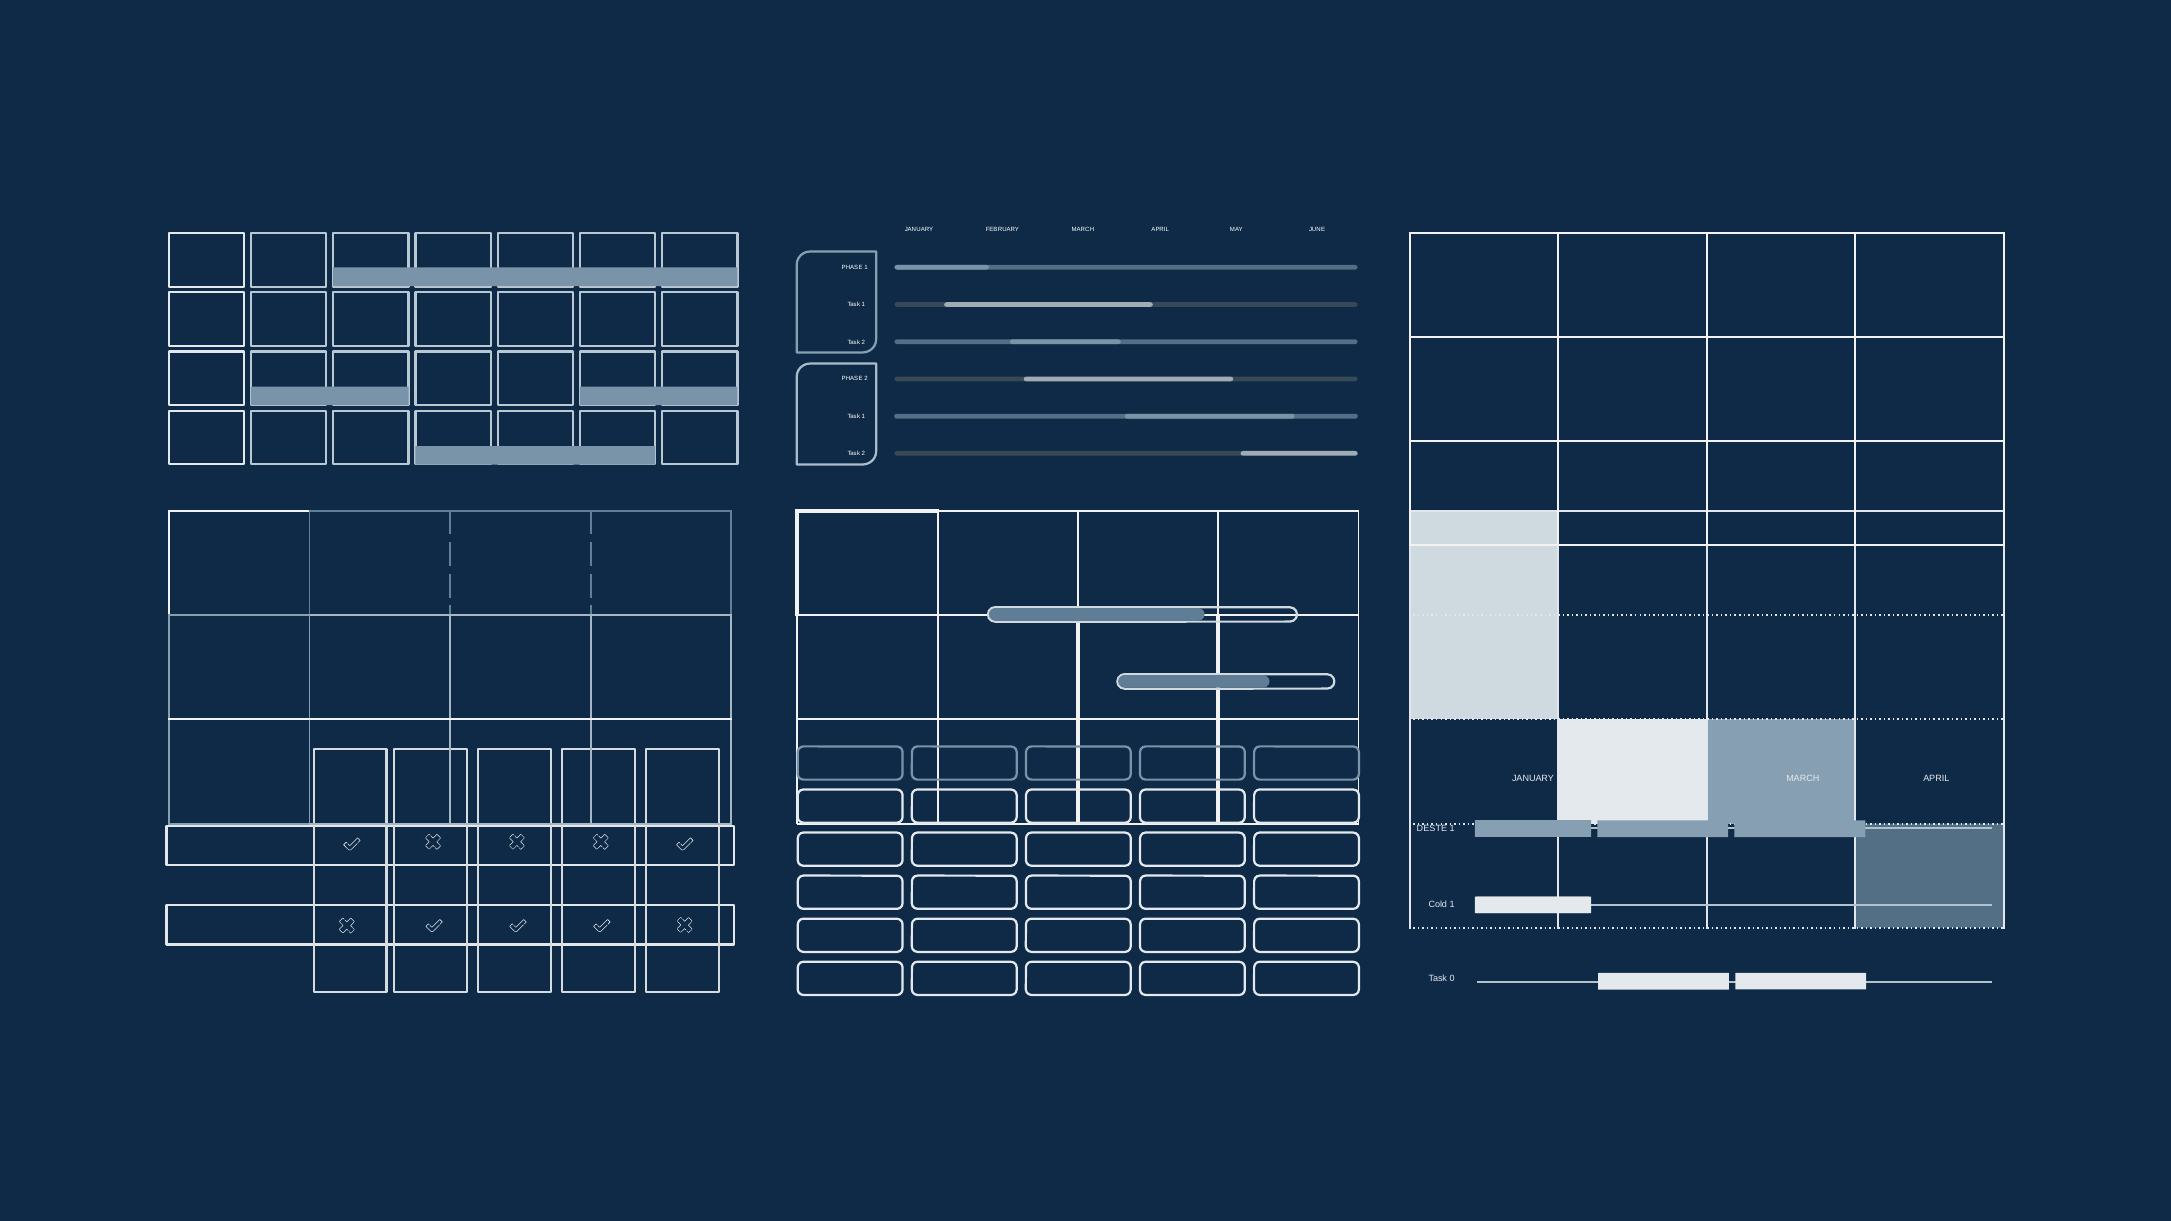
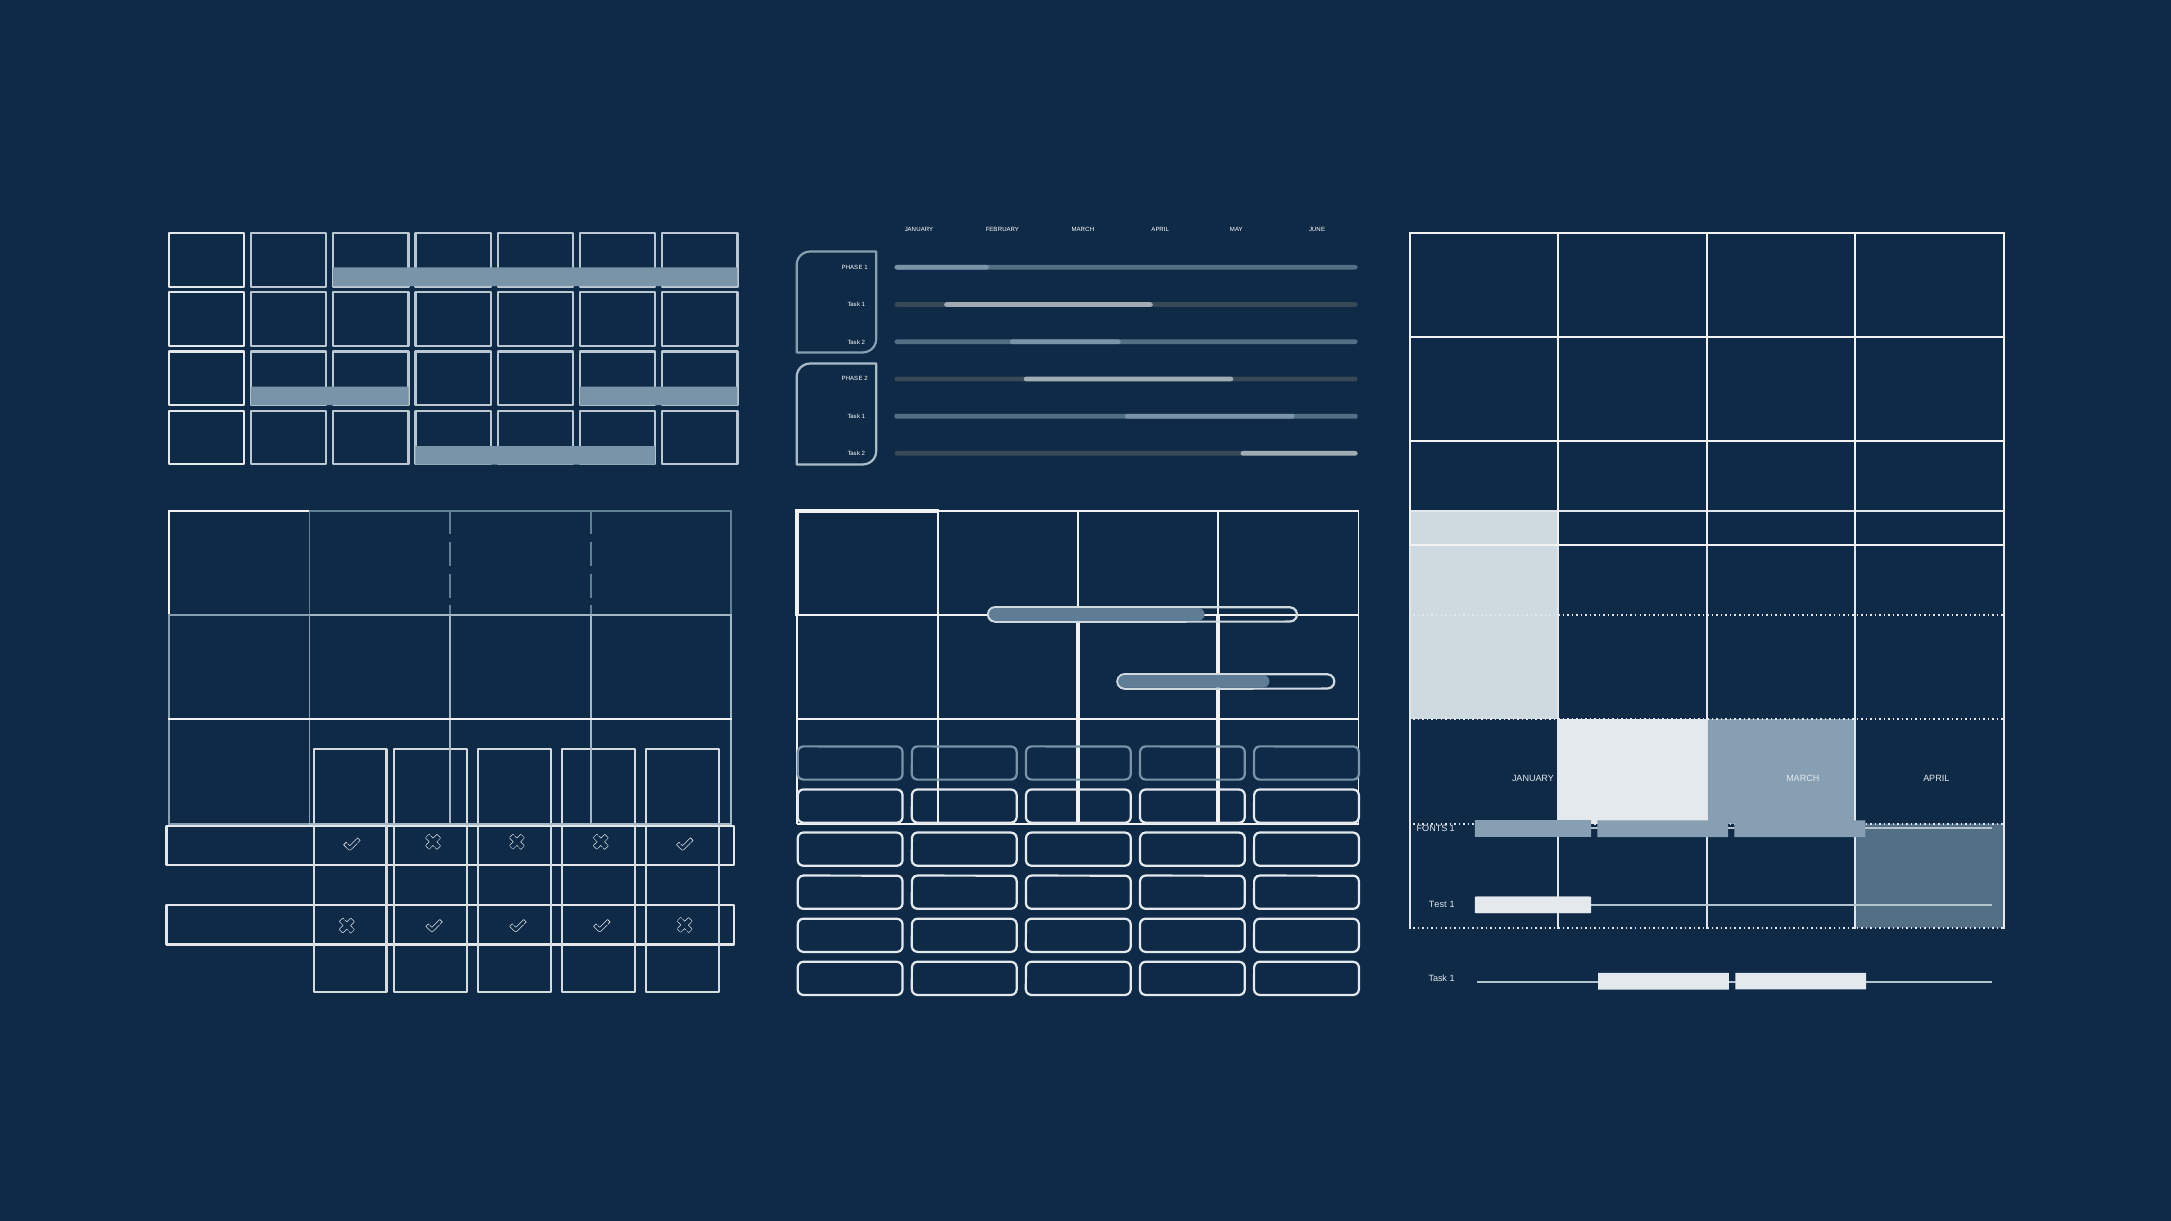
DESTE: DESTE -> FONTS (1432, 829)
Cold: Cold -> Test (1438, 904)
0: 0 -> 1 (1452, 979)
